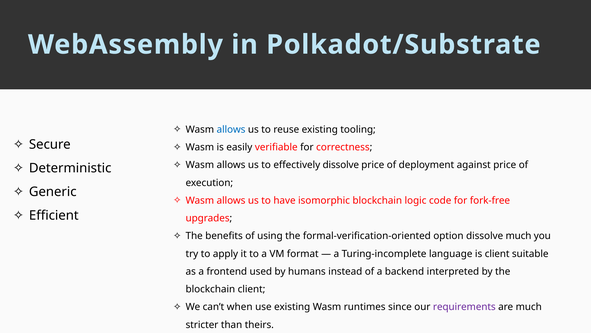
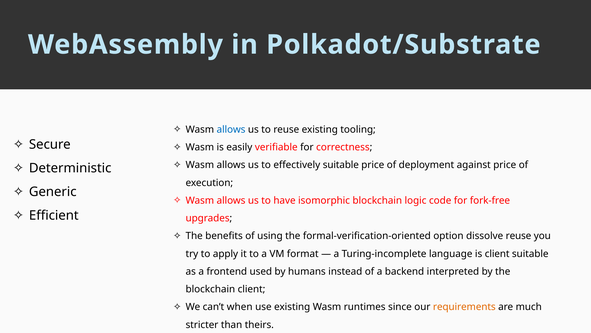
effectively dissolve: dissolve -> suitable (341, 165)
dissolve much: much -> reuse (519, 236)
requirements colour: purple -> orange (464, 307)
